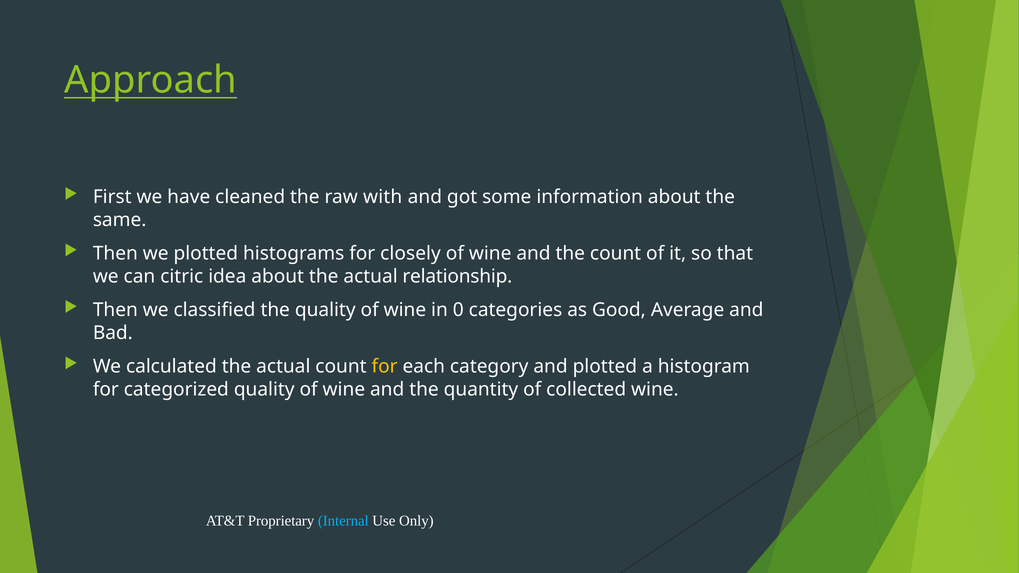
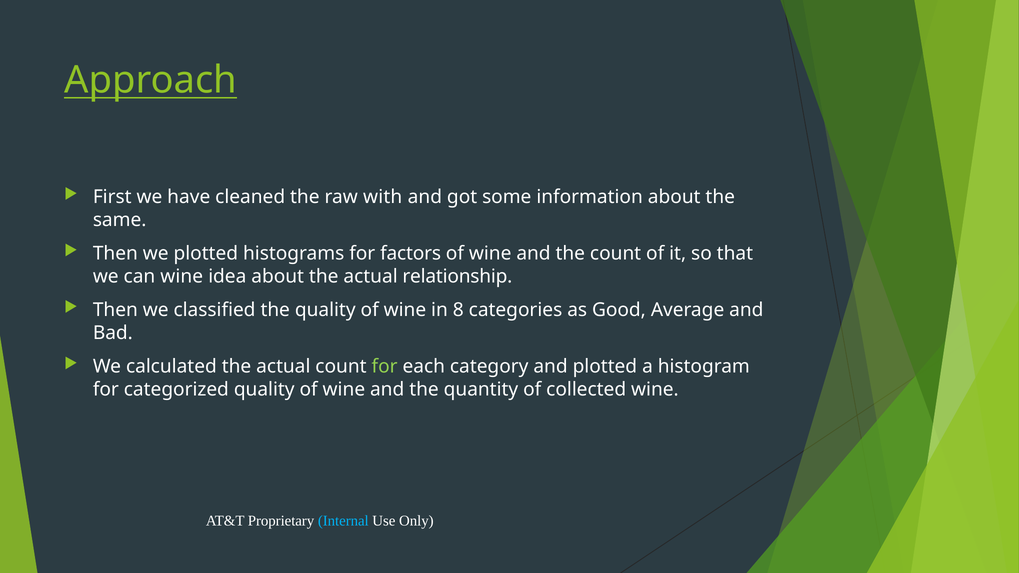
closely: closely -> factors (411, 254)
can citric: citric -> wine (182, 277)
0: 0 -> 8 (458, 310)
for colour: yellow -> light green (385, 367)
